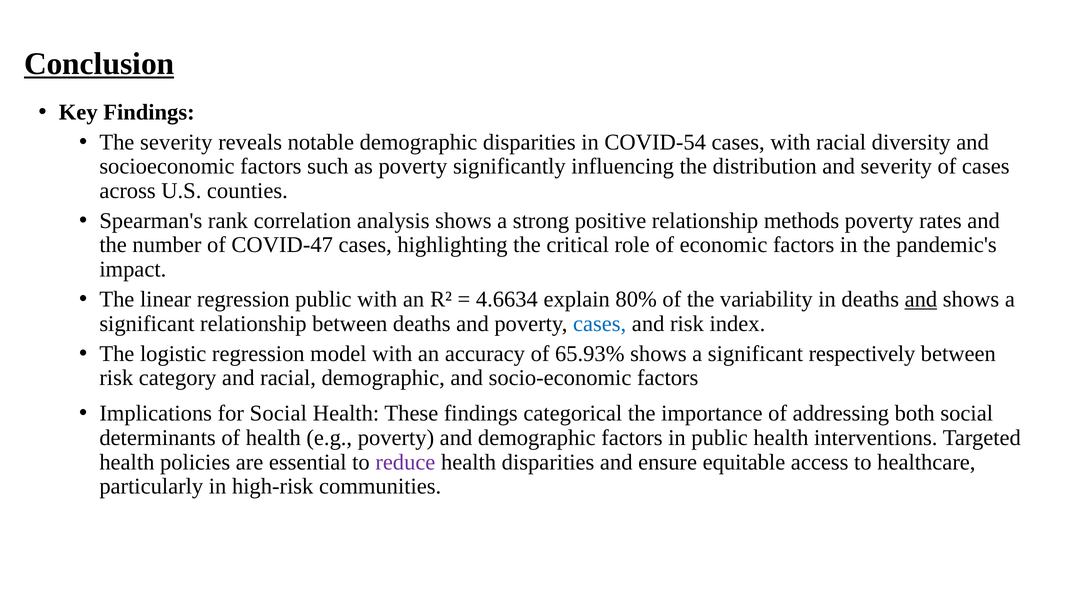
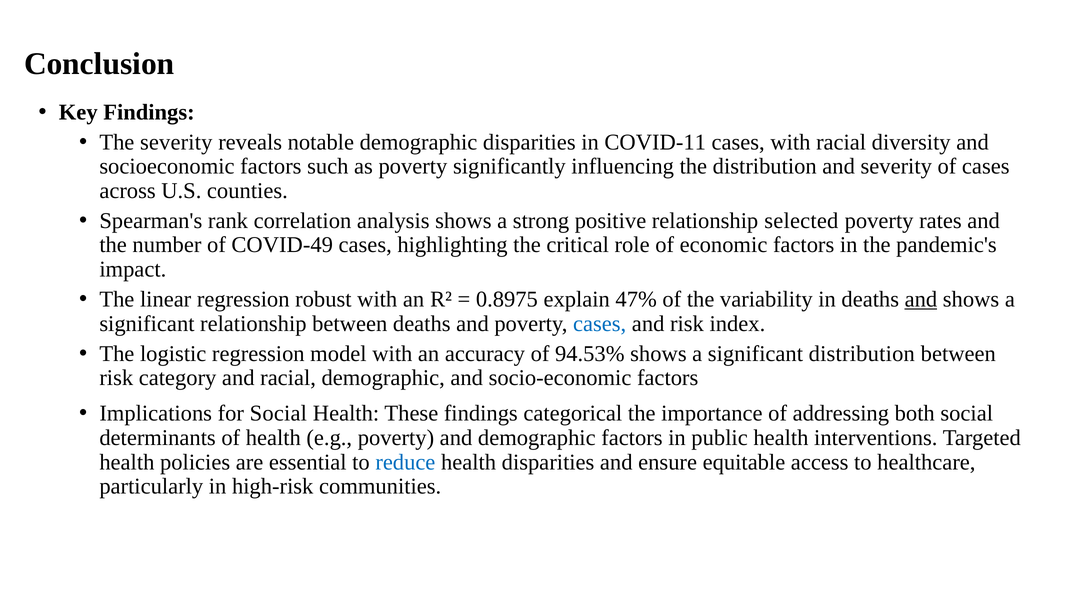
Conclusion underline: present -> none (99, 64)
COVID-54: COVID-54 -> COVID-11 (655, 142)
methods: methods -> selected (801, 221)
COVID-47: COVID-47 -> COVID-49 (282, 245)
regression public: public -> robust (323, 299)
4.6634: 4.6634 -> 0.8975 (507, 299)
80%: 80% -> 47% (636, 299)
65.93%: 65.93% -> 94.53% (590, 354)
significant respectively: respectively -> distribution (862, 354)
reduce colour: purple -> blue (405, 462)
